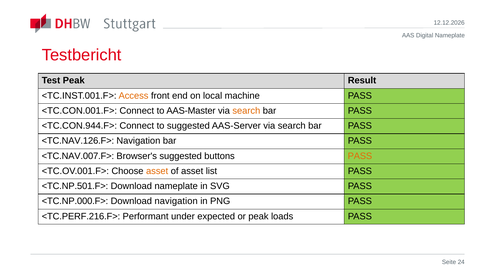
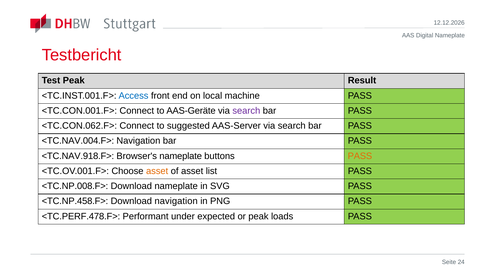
Access colour: orange -> blue (134, 95)
AAS-Master: AAS-Master -> AAS-Geräte (191, 110)
search colour: orange -> purple (246, 110)
<TC.CON.944.F>: <TC.CON.944.F> -> <TC.CON.062.F> (79, 126)
<TC.NAV.126.F>: <TC.NAV.126.F> -> <TC.NAV.004.F> (78, 141)
<TC.NAV.007.F>: <TC.NAV.007.F> -> <TC.NAV.918.F> (78, 156)
Browser's suggested: suggested -> nameplate (181, 156)
<TC.NP.501.F>: <TC.NP.501.F> -> <TC.NP.008.F> (75, 186)
<TC.NP.000.F>: <TC.NP.000.F> -> <TC.NP.458.F> (75, 201)
<TC.PERF.216.F>: <TC.PERF.216.F> -> <TC.PERF.478.F> (81, 216)
